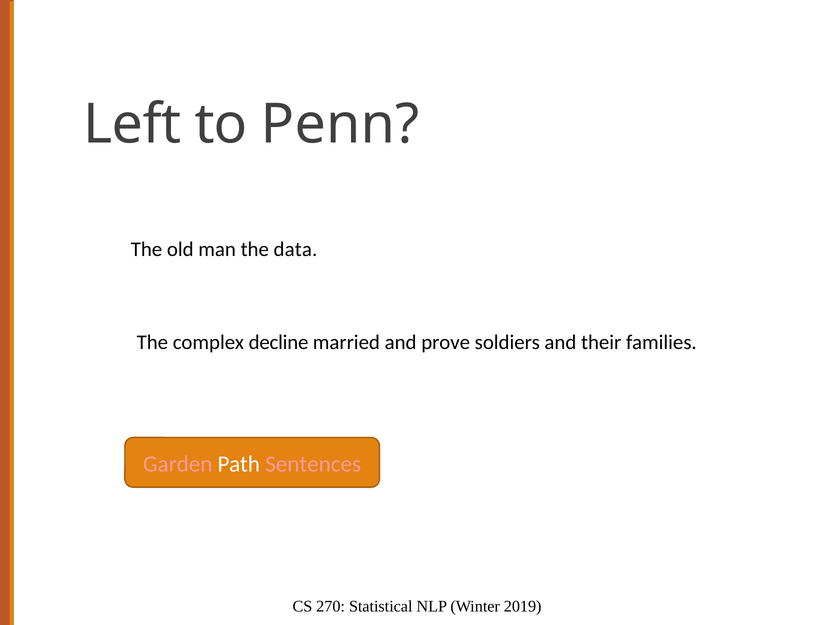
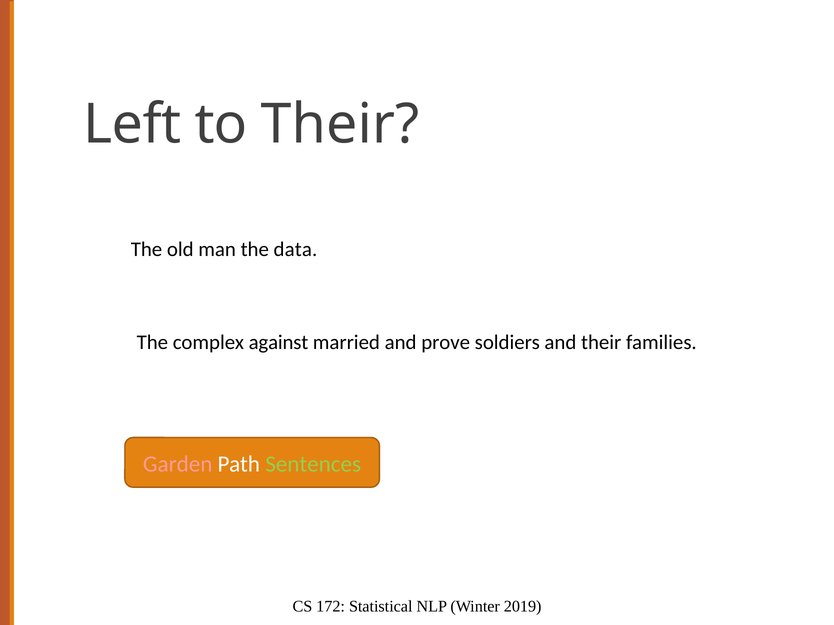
to Penn: Penn -> Their (340, 125)
decline: decline -> against (278, 343)
Sentences colour: pink -> light green (313, 464)
270: 270 -> 172 (331, 607)
